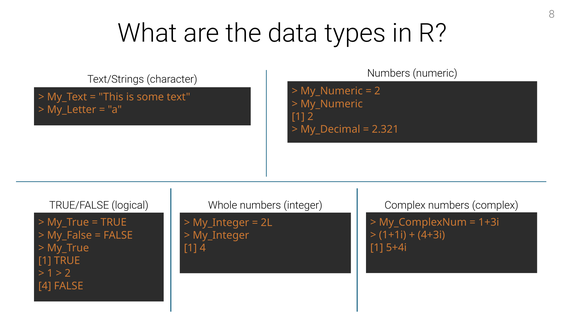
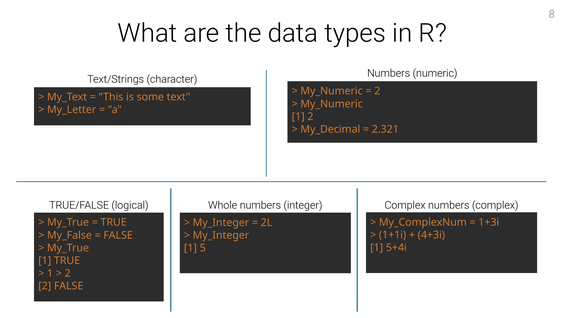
1 4: 4 -> 5 (203, 248)
4: 4 -> 2 (45, 286)
